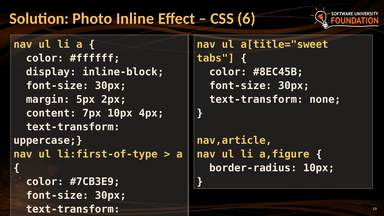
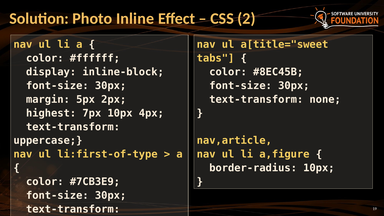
6: 6 -> 2 (246, 19)
content: content -> highest (51, 113)
